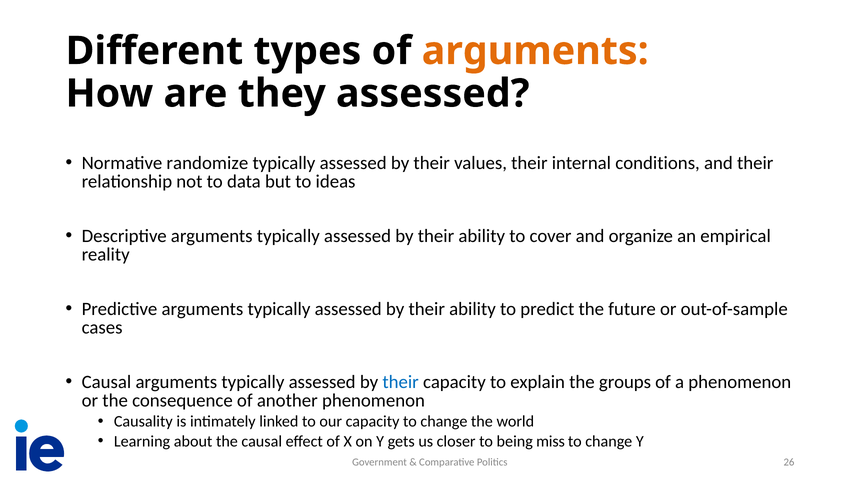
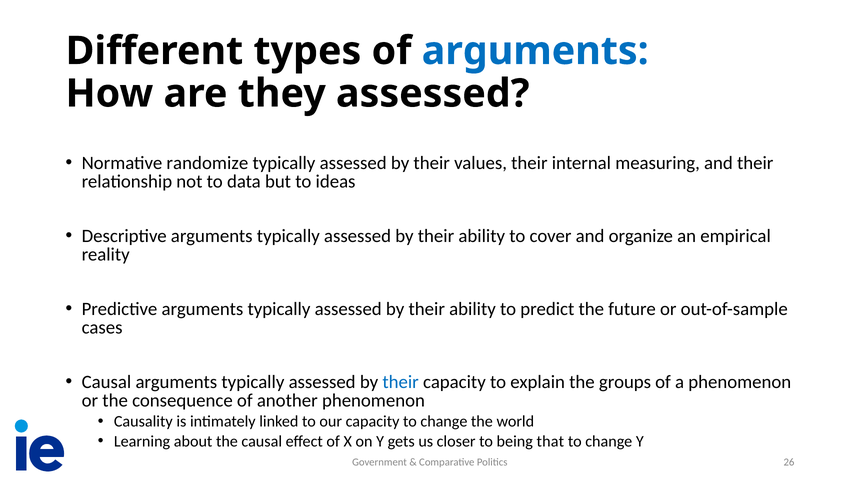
arguments colour: orange -> blue (535, 51)
conditions: conditions -> measuring (658, 163)
miss: miss -> that (550, 441)
